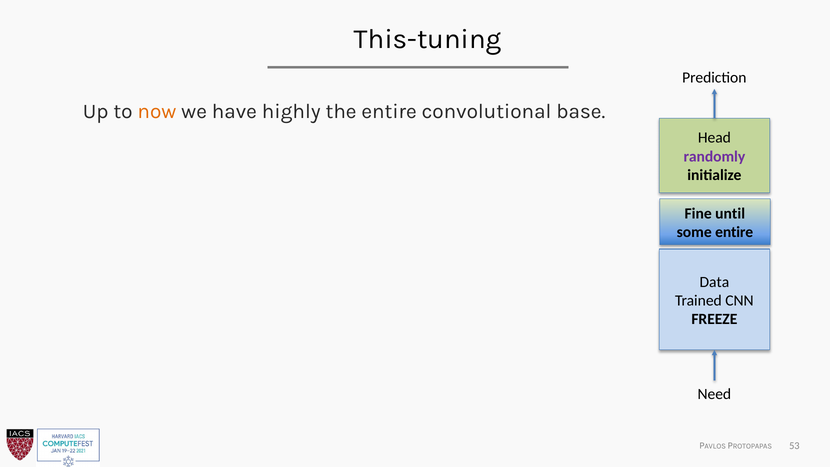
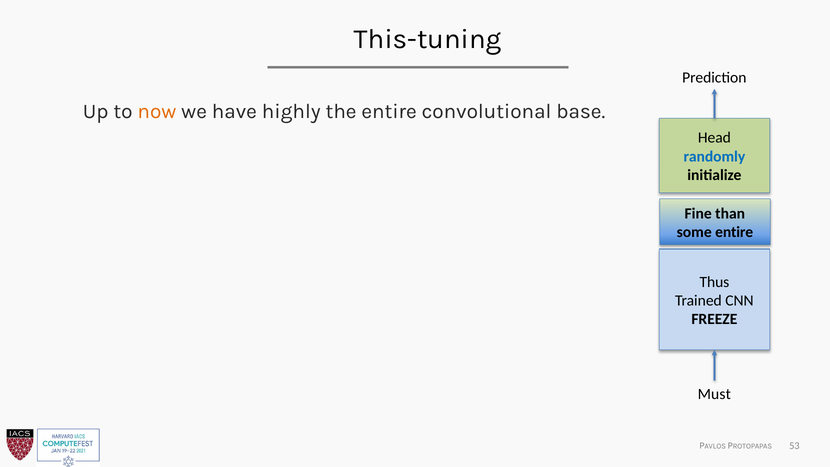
randomly colour: purple -> blue (714, 156)
until: until -> than (730, 213)
Data: Data -> Thus (714, 282)
Need: Need -> Must (714, 394)
